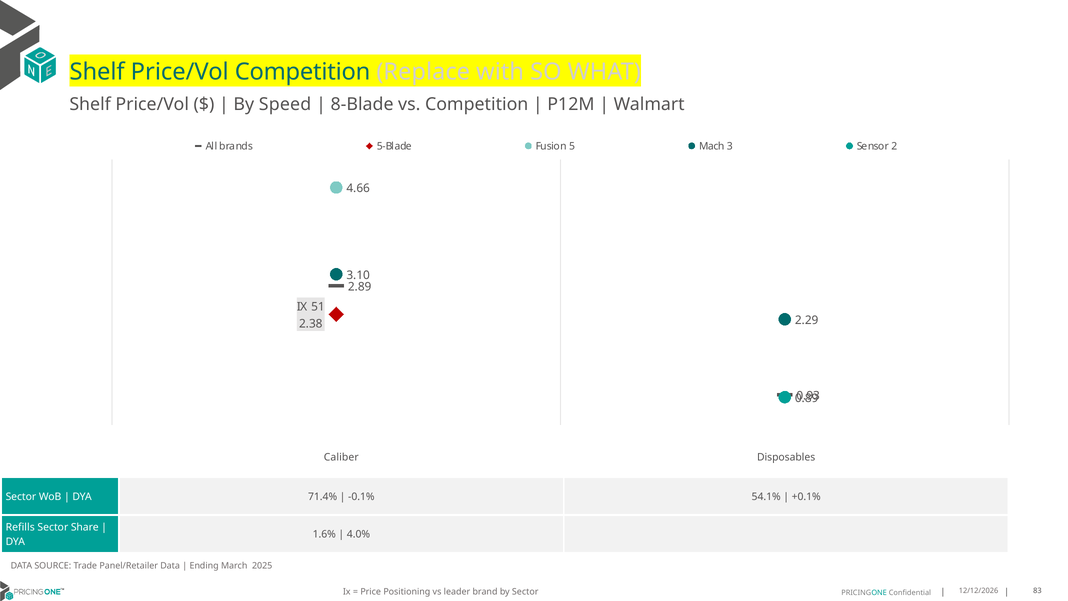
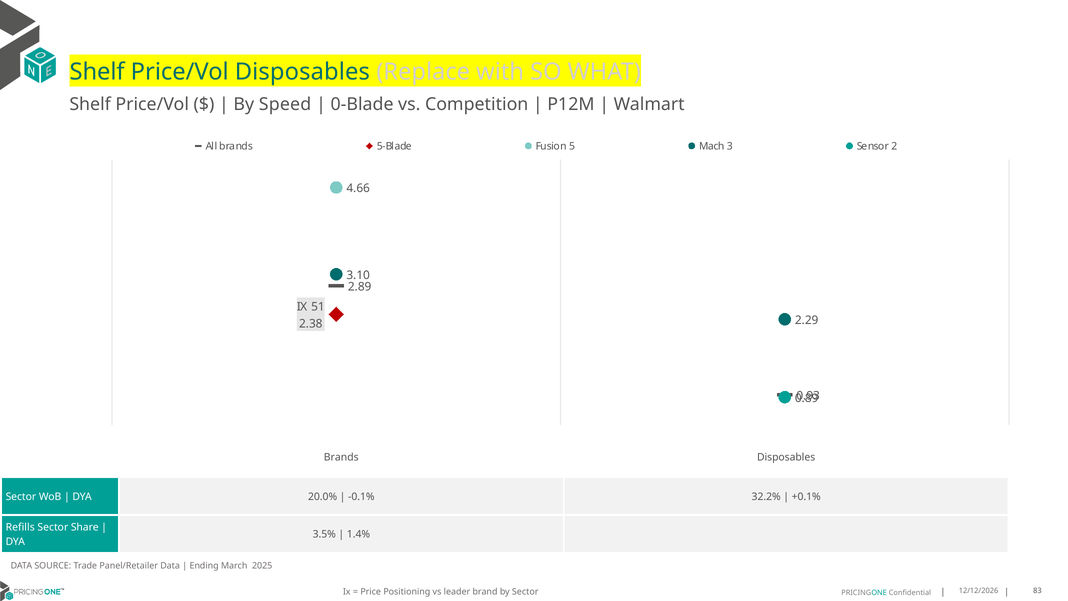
Price/Vol Competition: Competition -> Disposables (302, 72)
8-Blade: 8-Blade -> 0-Blade (362, 104)
Caliber: Caliber -> Brands (341, 457)
71.4%: 71.4% -> 20.0% (323, 497)
54.1%: 54.1% -> 32.2% (766, 497)
1.6%: 1.6% -> 3.5% (324, 534)
4.0%: 4.0% -> 1.4% (358, 534)
